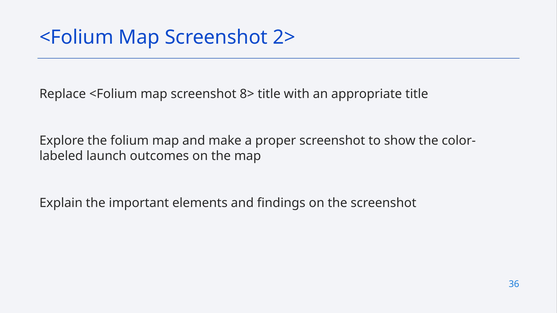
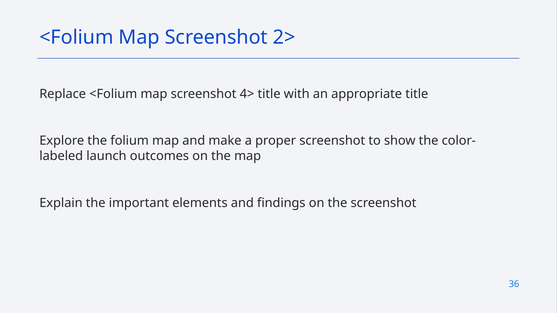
8>: 8> -> 4> (247, 94)
